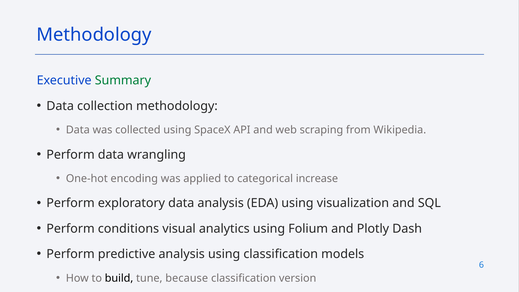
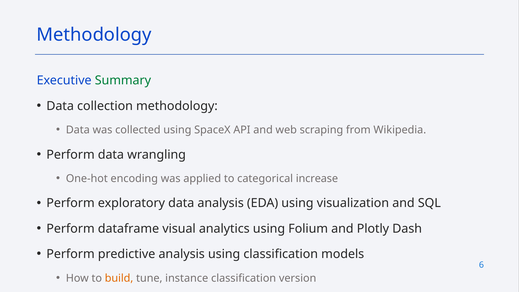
conditions: conditions -> dataframe (128, 229)
build colour: black -> orange (119, 278)
because: because -> instance (187, 278)
